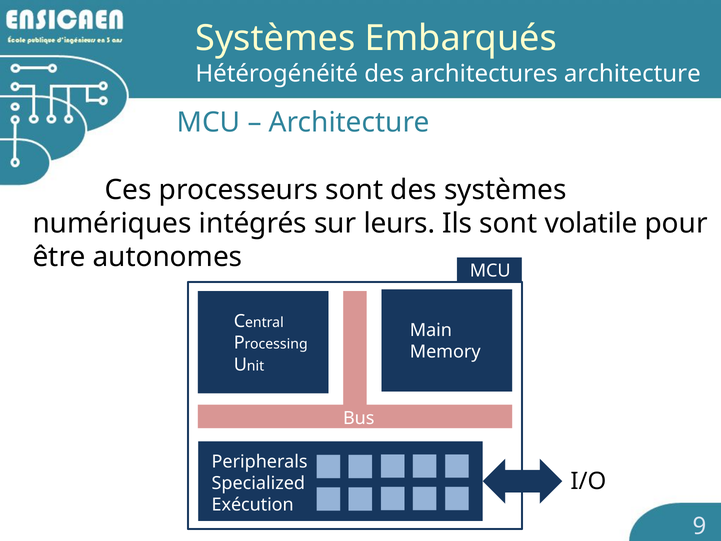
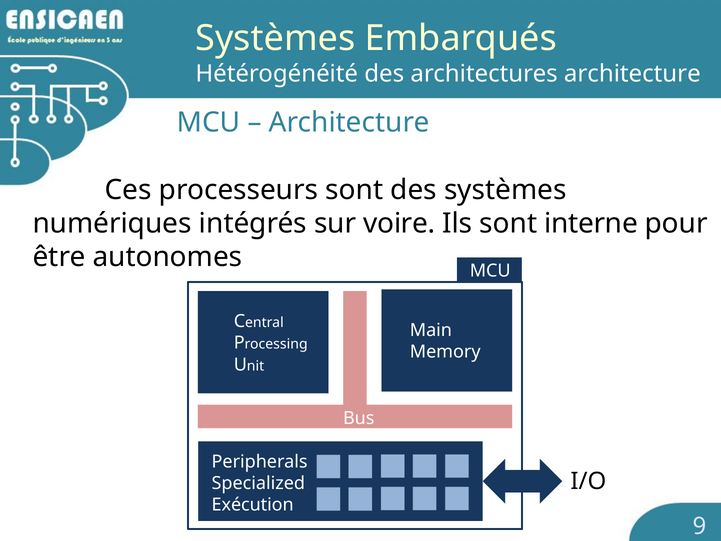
leurs: leurs -> voire (399, 223)
volatile: volatile -> interne (591, 223)
